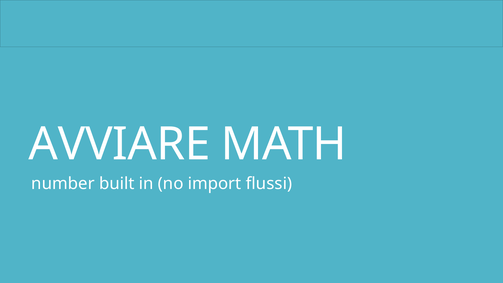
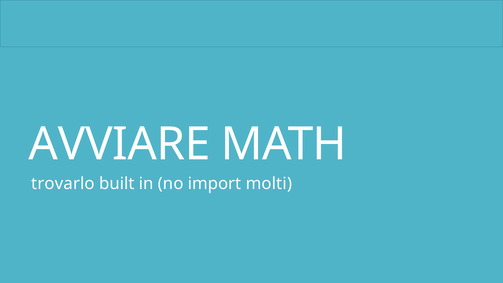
number: number -> trovarlo (63, 184)
flussi: flussi -> molti (269, 184)
